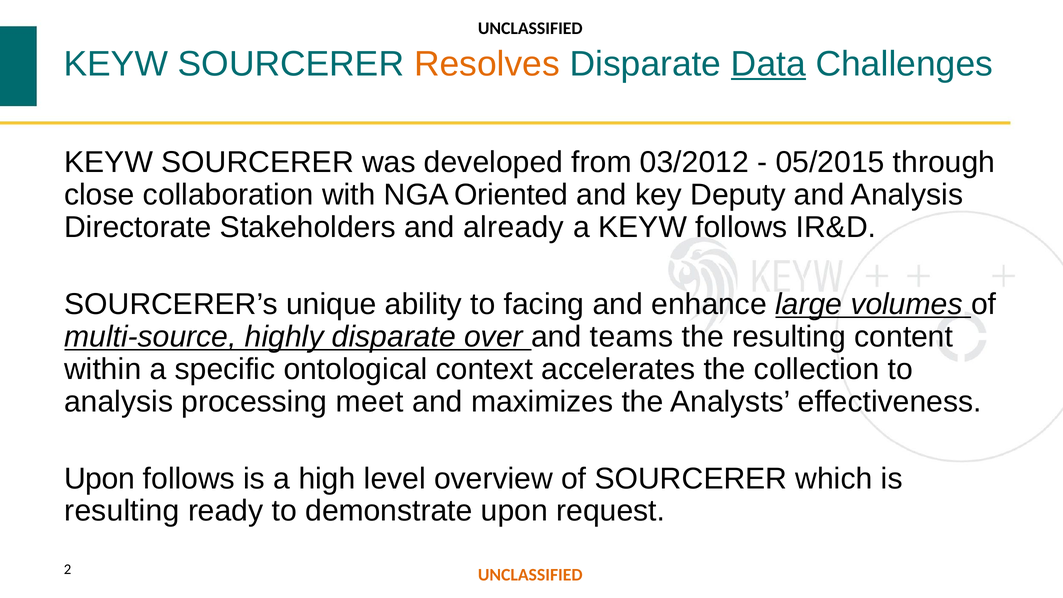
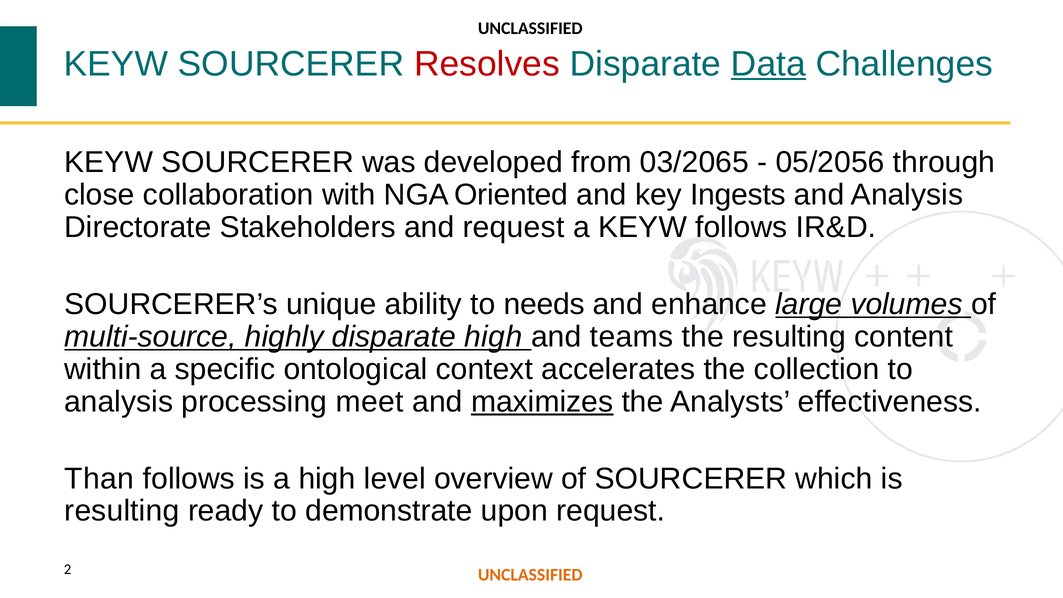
Resolves colour: orange -> red (487, 64)
03/2012: 03/2012 -> 03/2065 (694, 162)
05/2015: 05/2015 -> 05/2056 (830, 162)
Deputy: Deputy -> Ingests (738, 195)
and already: already -> request (514, 227)
facing: facing -> needs (544, 304)
disparate over: over -> high (493, 337)
maximizes underline: none -> present (542, 402)
Upon: Upon -> Than (99, 479)
